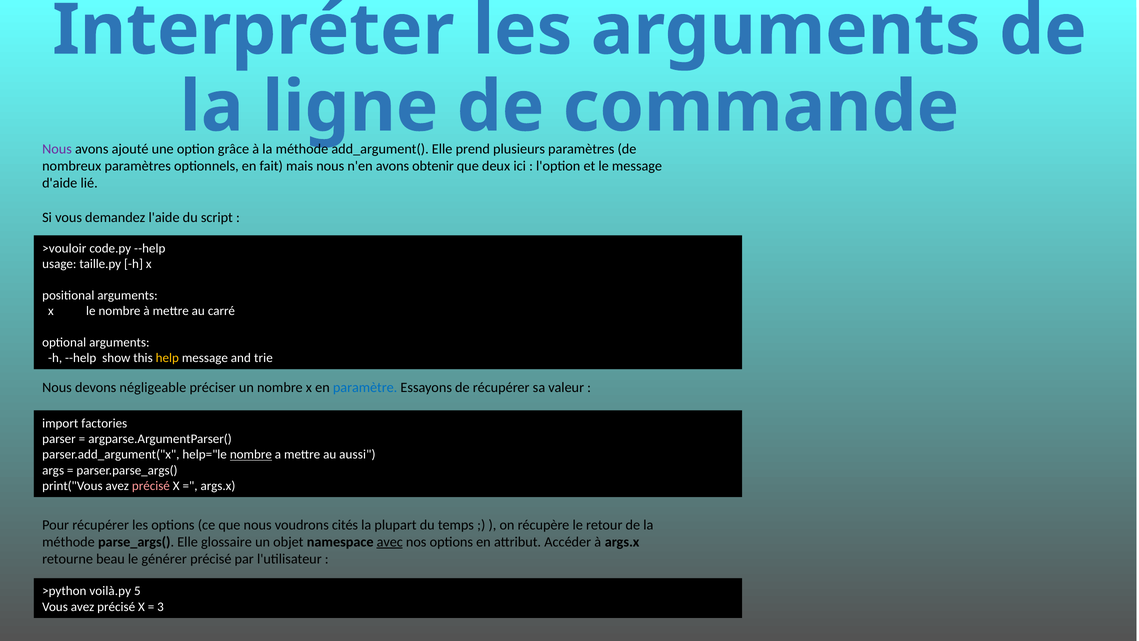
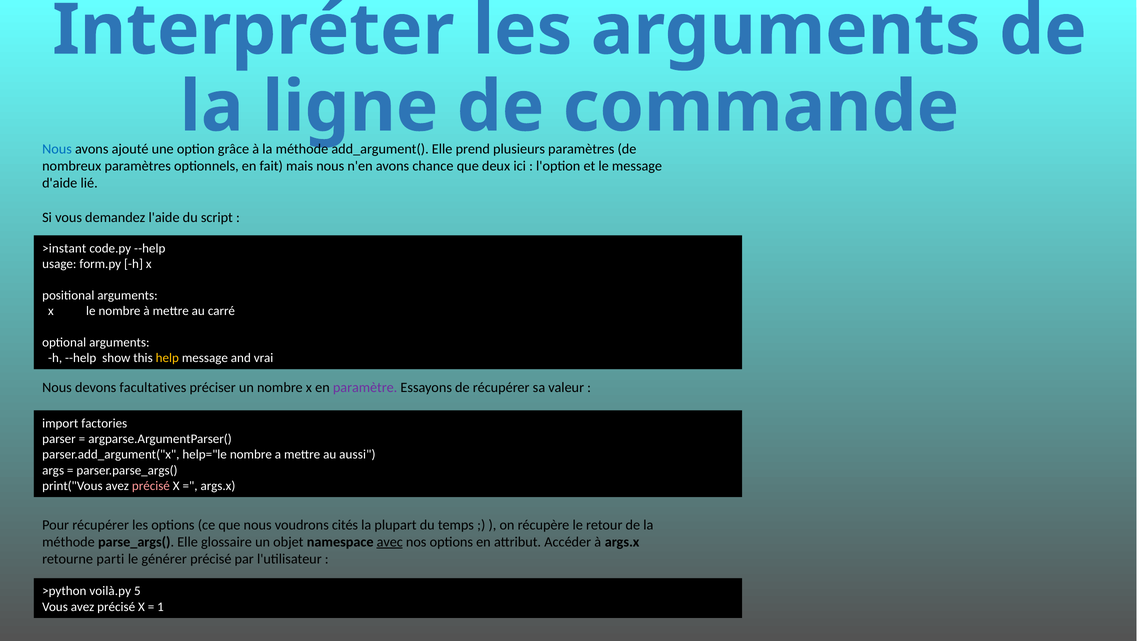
Nous colour: purple -> blue (57, 149)
obtenir: obtenir -> chance (433, 166)
>vouloir: >vouloir -> >instant (64, 248)
taille.py: taille.py -> form.py (100, 264)
trie: trie -> vrai (264, 358)
négligeable: négligeable -> facultatives (153, 388)
paramètre colour: blue -> purple (365, 388)
nombre underline: present -> none (251, 454)
beau: beau -> parti (110, 559)
3: 3 -> 1 (161, 607)
